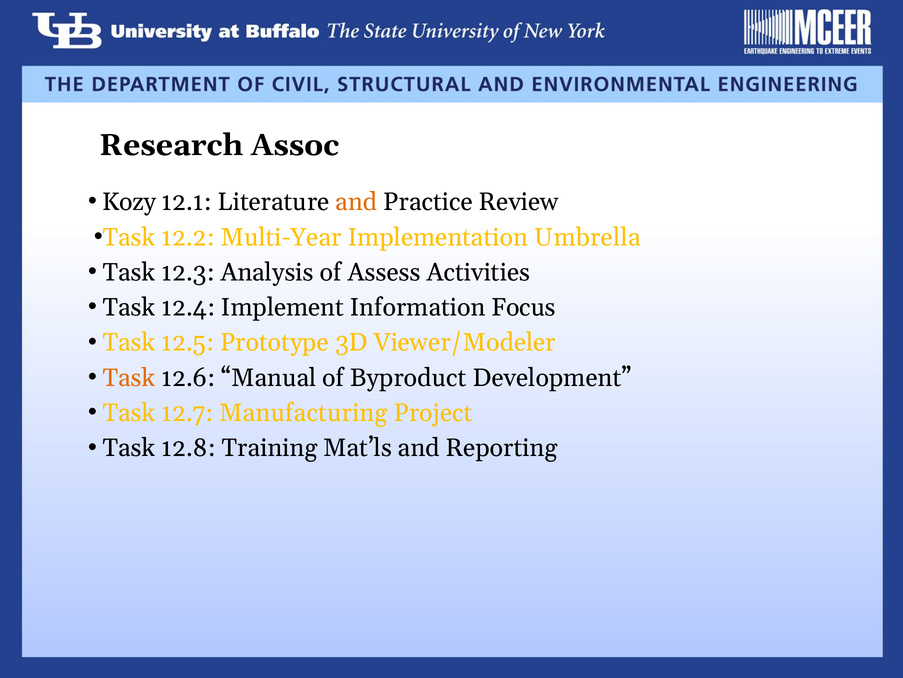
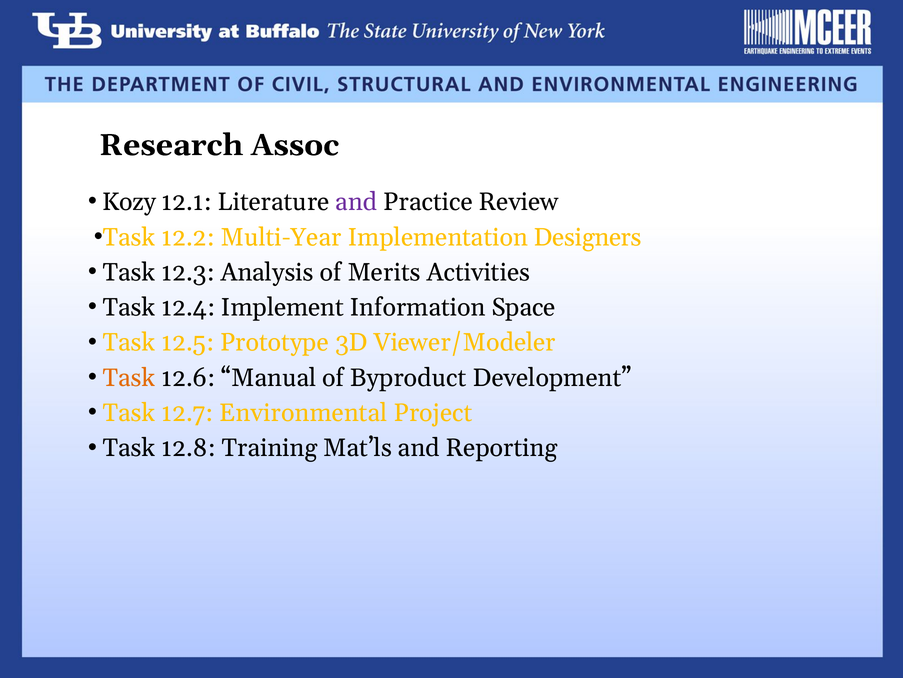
and colour: orange -> purple (356, 202)
Umbrella: Umbrella -> Designers (588, 237)
Assess: Assess -> Merits (384, 272)
Focus: Focus -> Space (523, 307)
Manufacturing: Manufacturing -> Environmental (303, 413)
